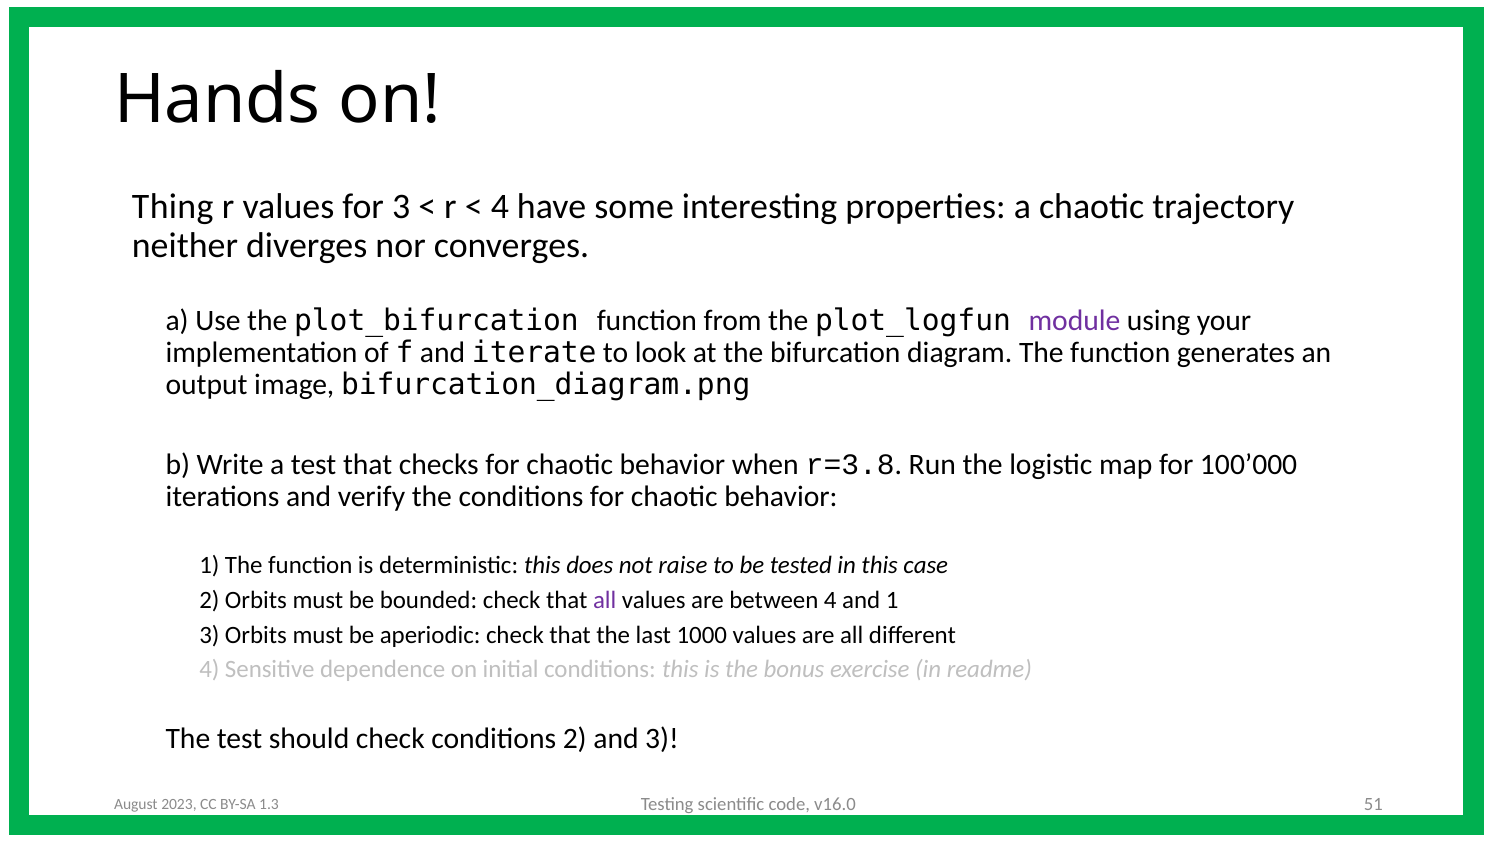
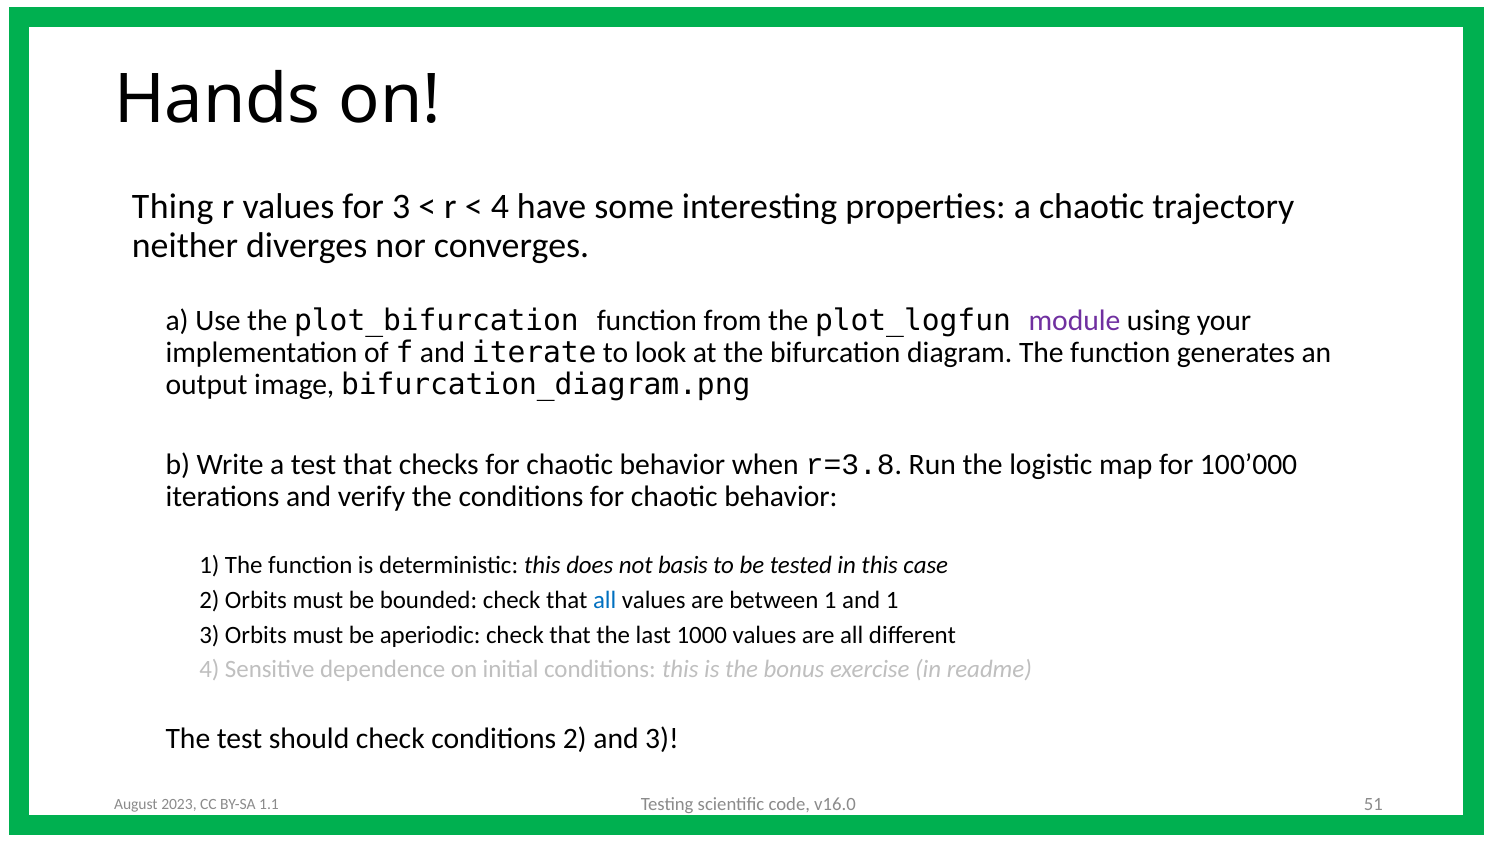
raise: raise -> basis (683, 566)
all colour: purple -> blue (605, 600)
between 4: 4 -> 1 (830, 600)
1.3: 1.3 -> 1.1 (269, 804)
